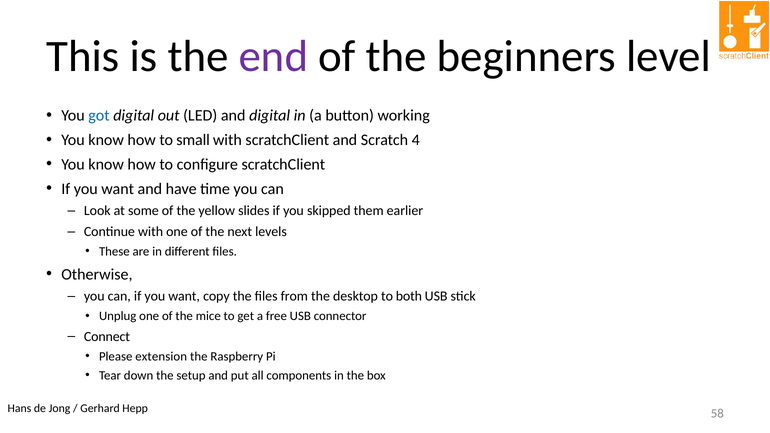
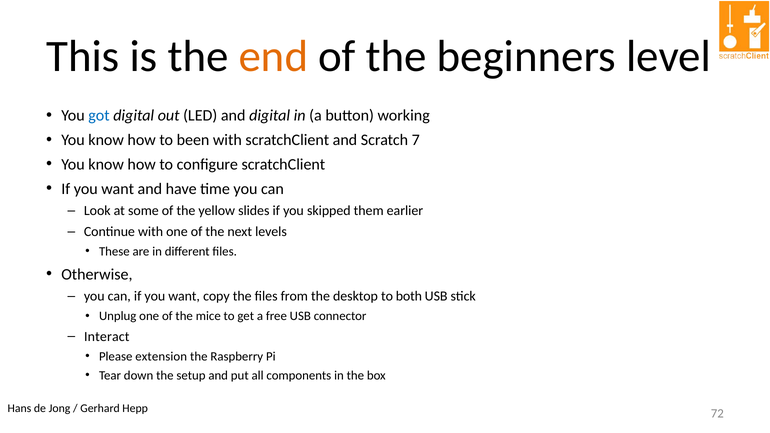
end colour: purple -> orange (273, 57)
small: small -> been (193, 140)
4: 4 -> 7 (416, 140)
Connect: Connect -> Interact (107, 337)
58: 58 -> 72 (717, 414)
